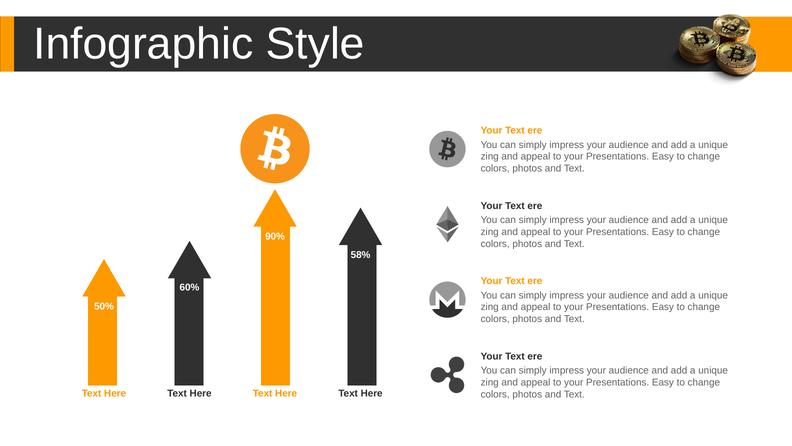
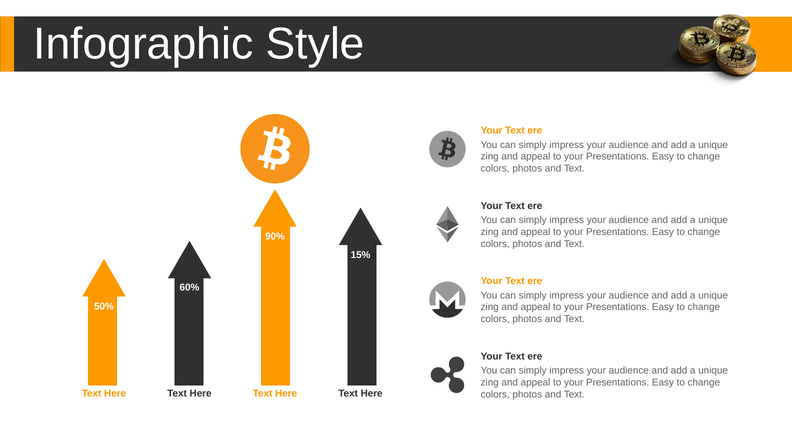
58%: 58% -> 15% (361, 254)
